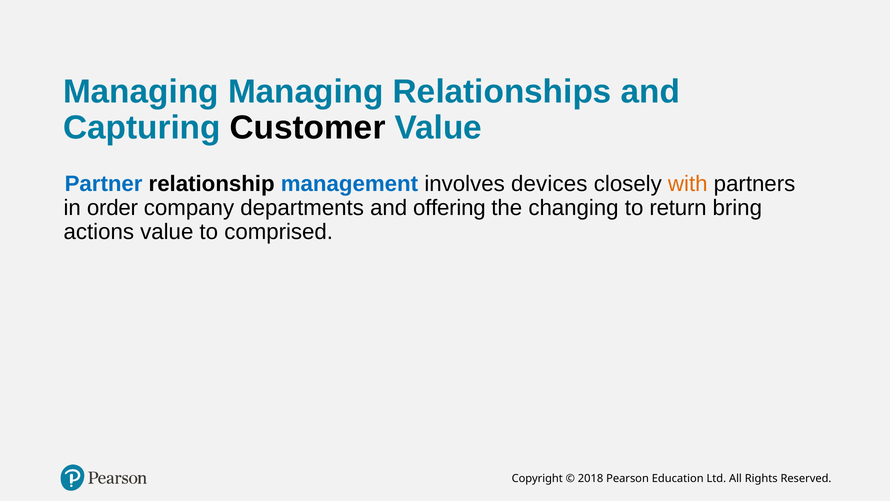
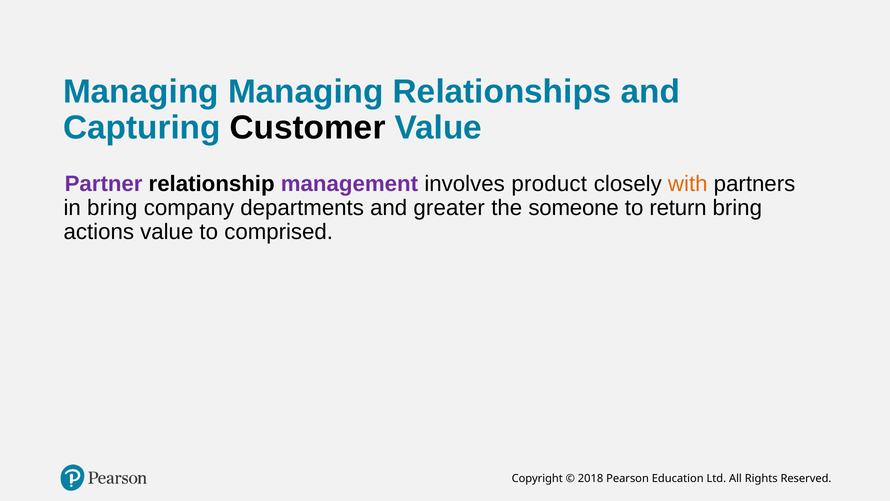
Partner colour: blue -> purple (104, 184)
management colour: blue -> purple (349, 184)
devices: devices -> product (549, 184)
in order: order -> bring (112, 208)
offering: offering -> greater (449, 208)
changing: changing -> someone (574, 208)
